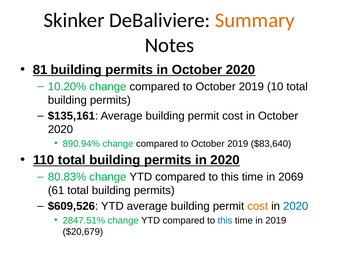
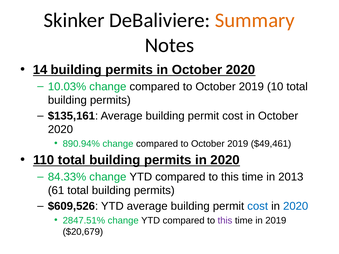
81: 81 -> 14 (40, 70)
10.20%: 10.20% -> 10.03% (67, 87)
$83,640: $83,640 -> $49,461 (271, 144)
80.83%: 80.83% -> 84.33% (67, 177)
2069: 2069 -> 2013 (291, 177)
cost colour: orange -> blue (258, 206)
this colour: blue -> purple (225, 221)
